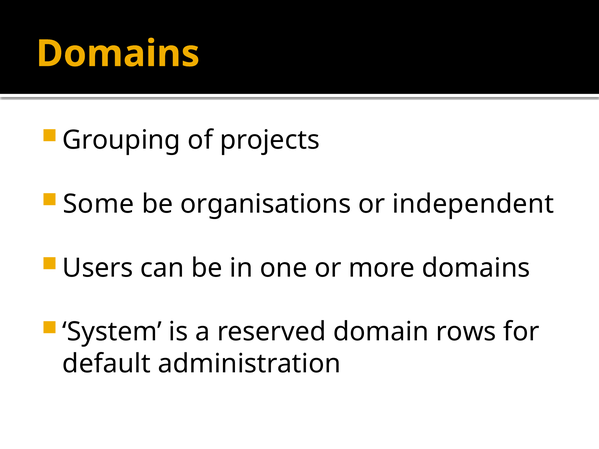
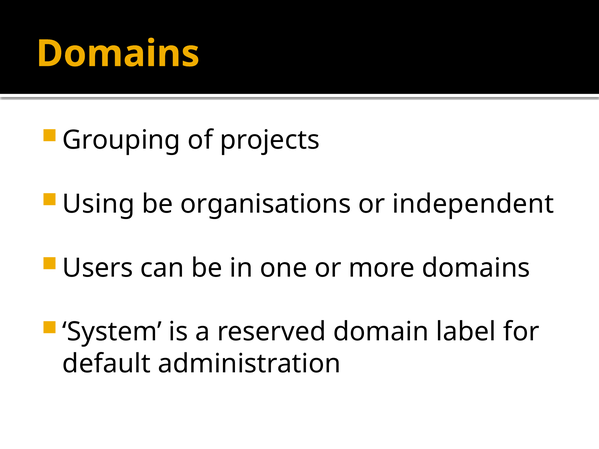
Some: Some -> Using (99, 204)
rows: rows -> label (466, 332)
